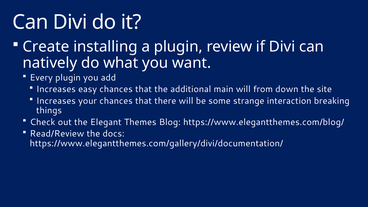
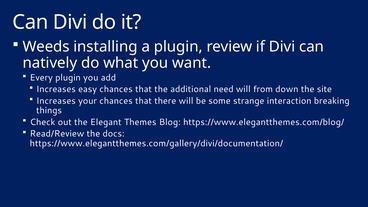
Create: Create -> Weeds (46, 47)
main: main -> need (224, 89)
